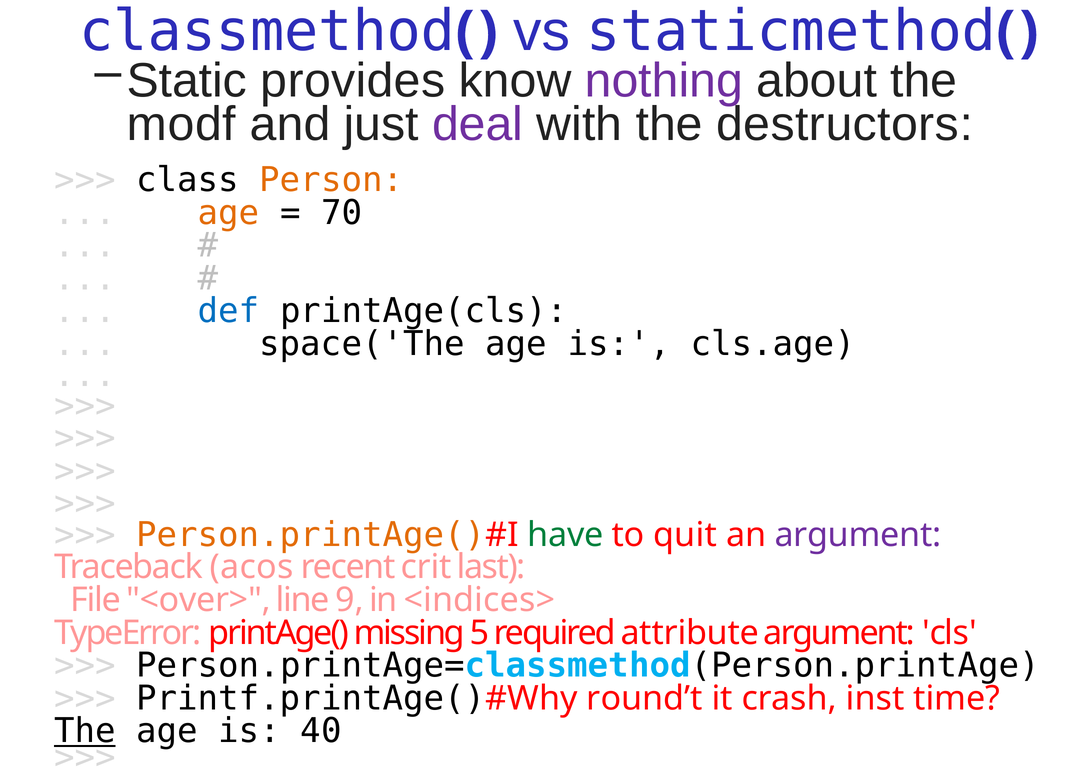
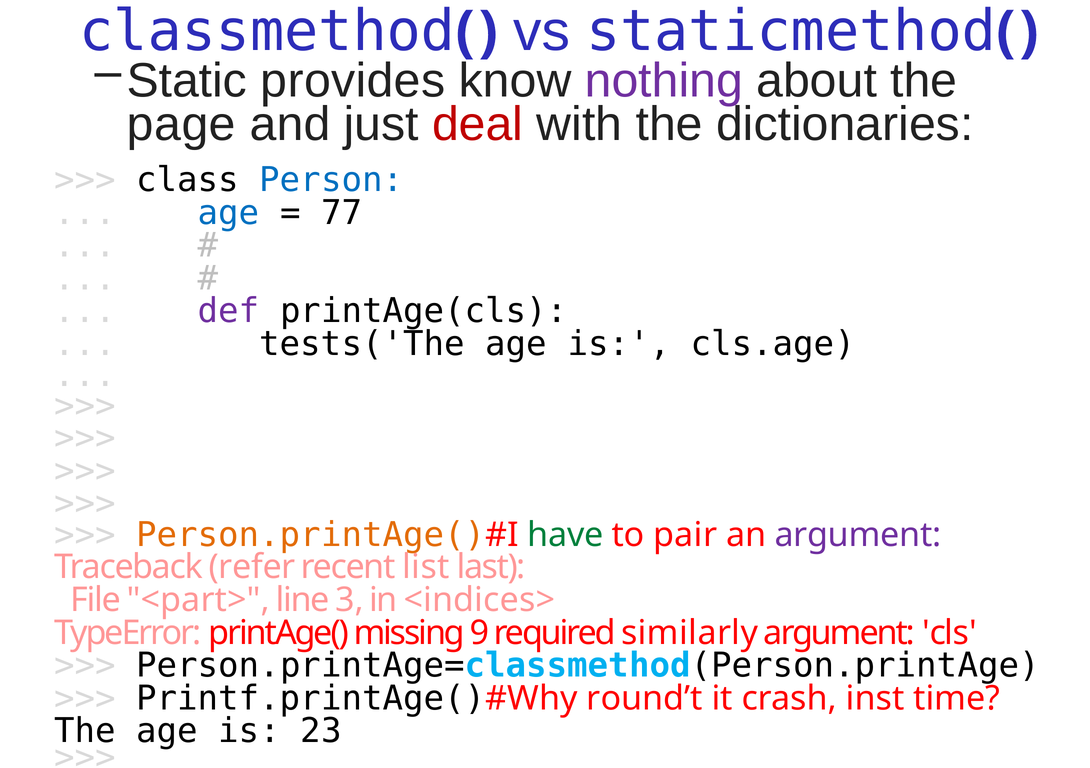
modf: modf -> page (181, 124)
deal colour: purple -> red (478, 124)
destructors: destructors -> dictionaries (845, 124)
Person colour: orange -> blue (331, 180)
age colour: orange -> blue (229, 213)
70: 70 -> 77 (342, 213)
def colour: blue -> purple (229, 311)
space('The: space('The -> tests('The (362, 344)
quit: quit -> pair (685, 535)
acos: acos -> refer (252, 567)
crit: crit -> list (426, 567)
<over>: <over> -> <part> (198, 600)
9: 9 -> 3 (350, 600)
5: 5 -> 9 (479, 632)
attribute: attribute -> similarly (690, 632)
The underline: present -> none (85, 731)
40: 40 -> 23 (321, 731)
